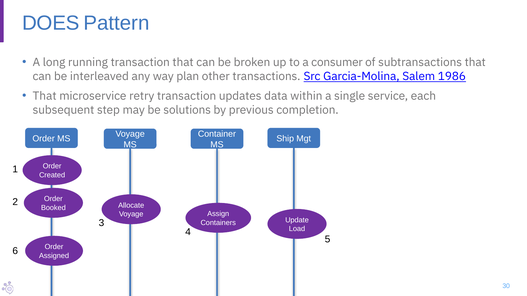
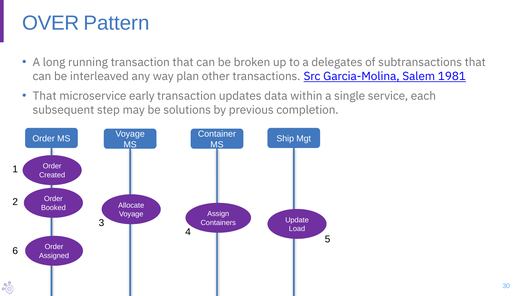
DOES: DOES -> OVER (51, 23)
consumer: consumer -> delegates (337, 62)
1986: 1986 -> 1981 (452, 76)
retry: retry -> early (142, 96)
